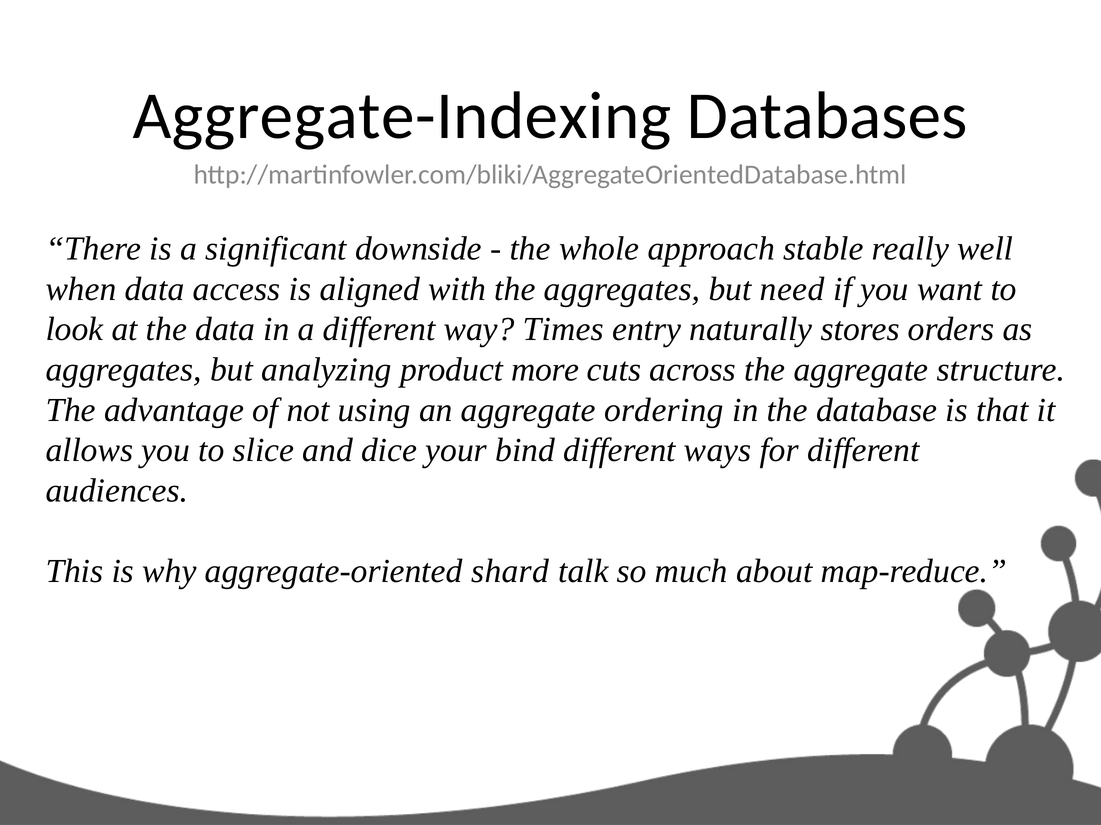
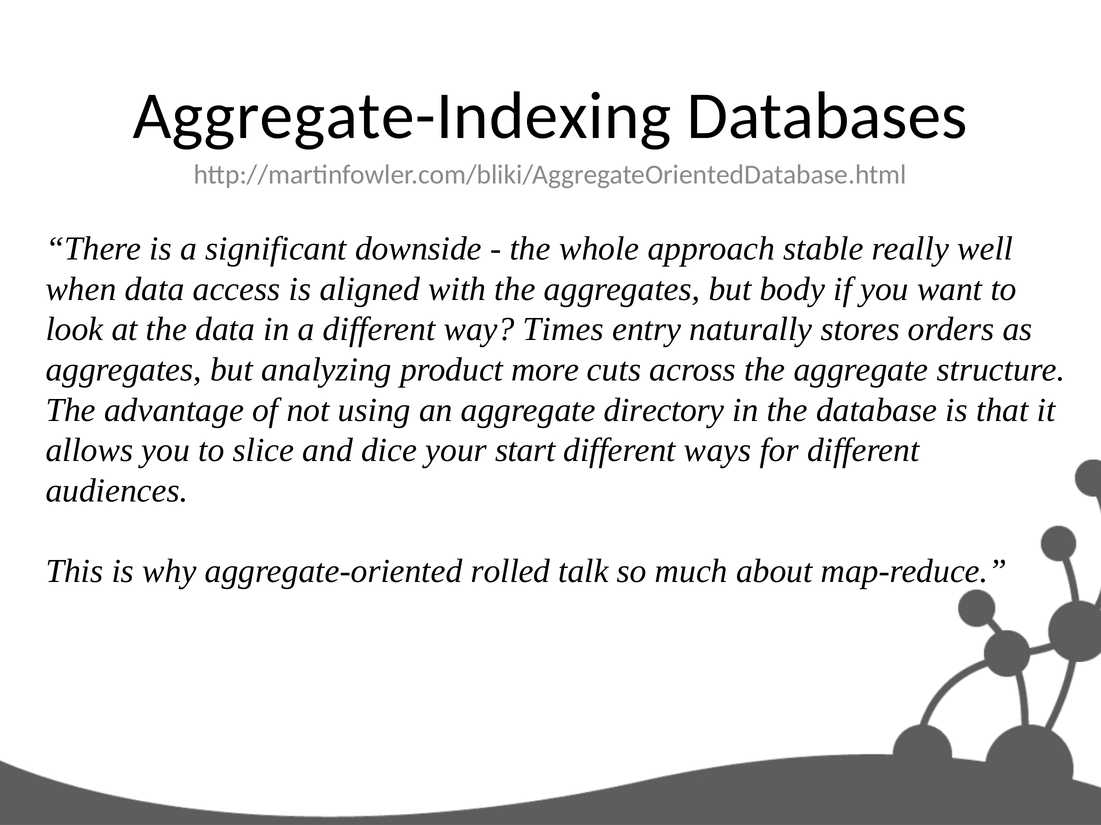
need: need -> body (792, 289)
ordering: ordering -> directory (664, 410)
bind: bind -> start (525, 451)
shard: shard -> rolled (511, 572)
